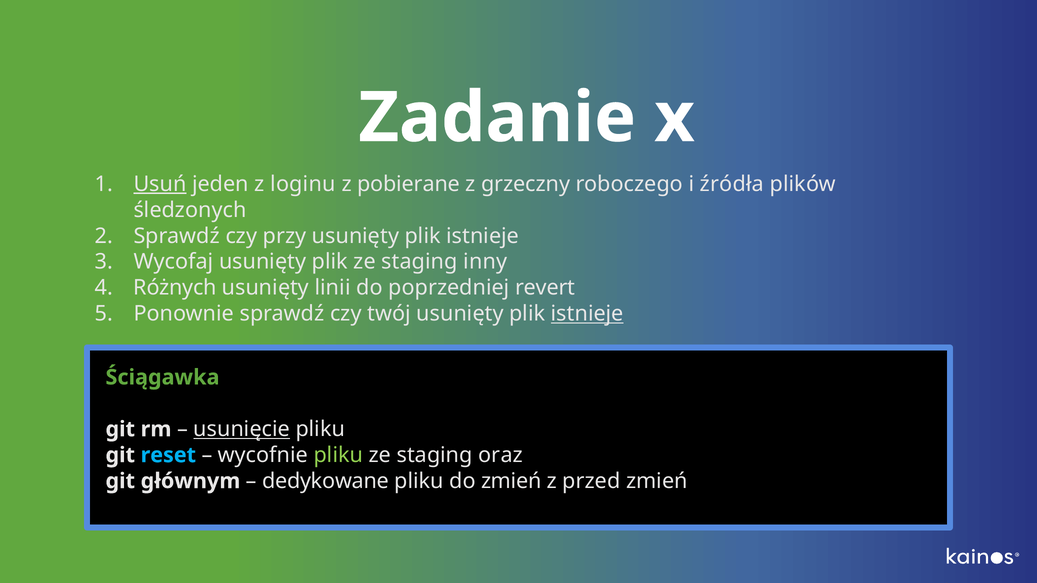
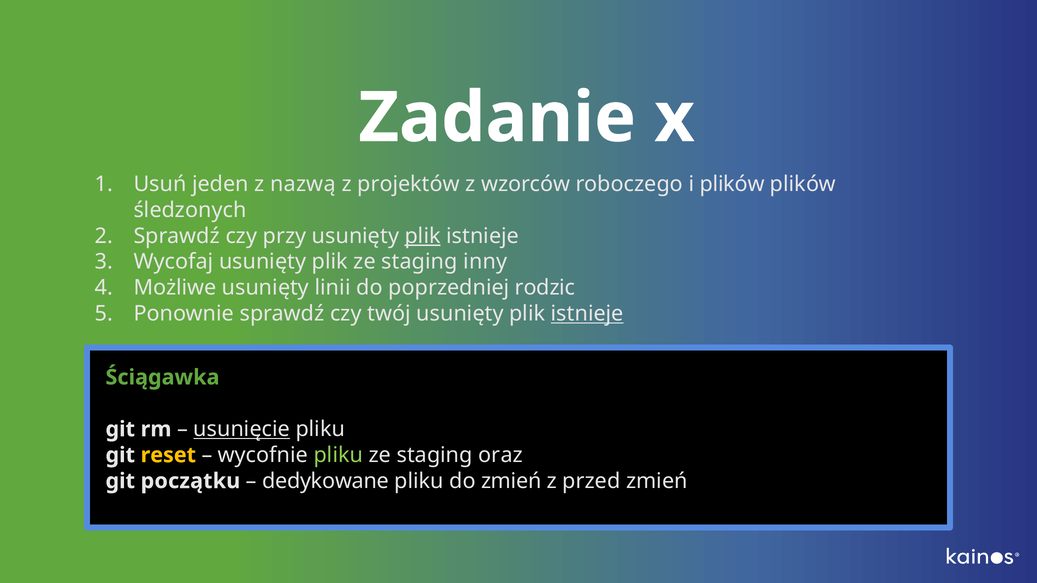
Usuń underline: present -> none (160, 184)
loginu: loginu -> nazwą (303, 184)
pobierane: pobierane -> projektów (409, 184)
grzeczny: grzeczny -> wzorców (526, 184)
i źródła: źródła -> plików (732, 184)
plik underline: none -> present (423, 236)
Różnych: Różnych -> Możliwe (175, 288)
revert: revert -> rodzic (545, 288)
reset colour: light blue -> yellow (168, 455)
głównym: głównym -> początku (190, 481)
